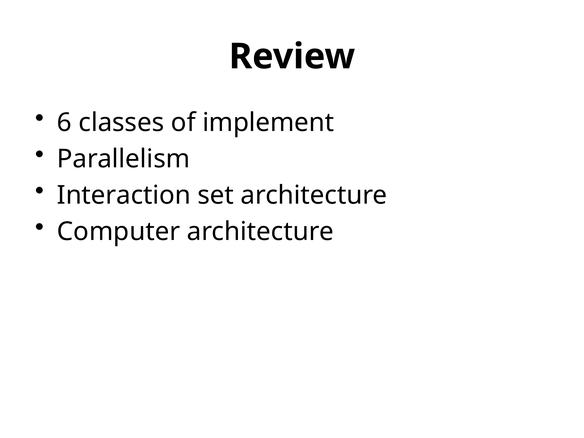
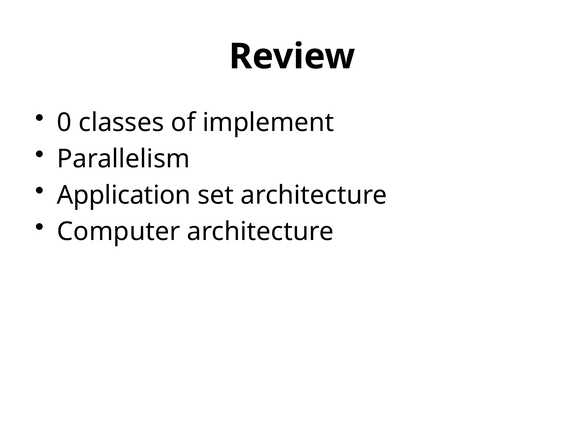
6: 6 -> 0 (64, 123)
Interaction: Interaction -> Application (124, 195)
